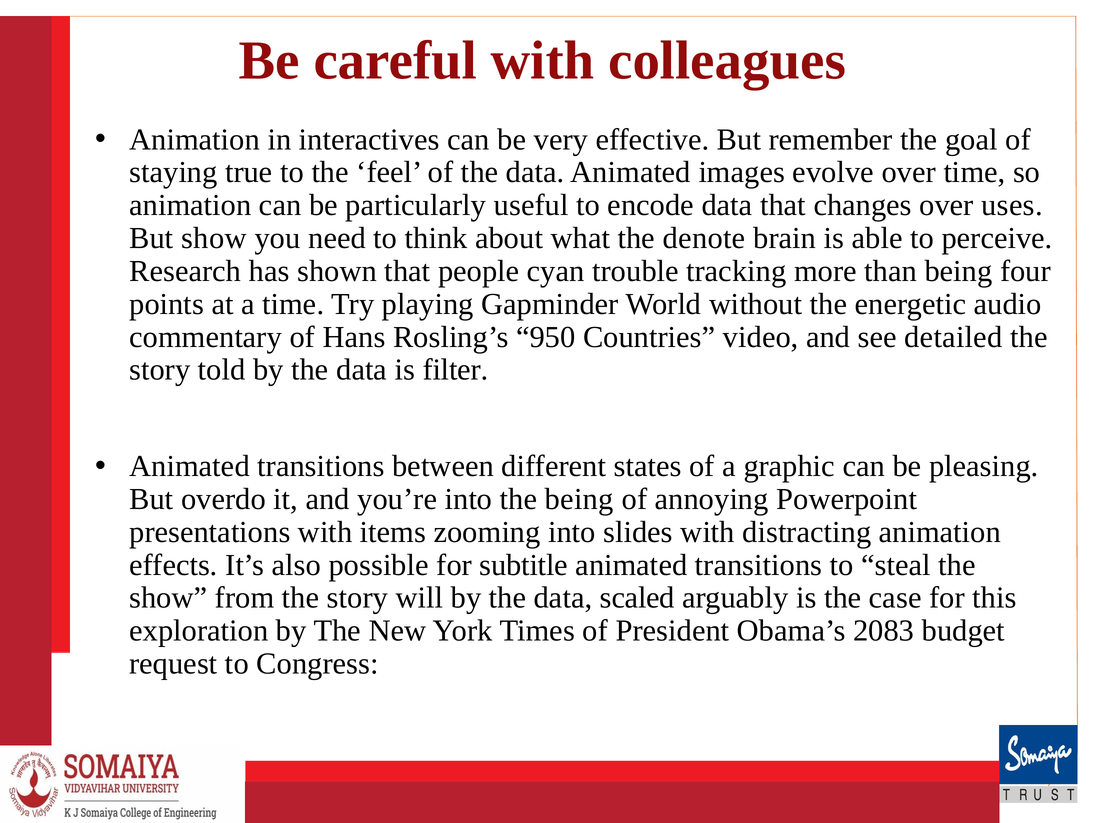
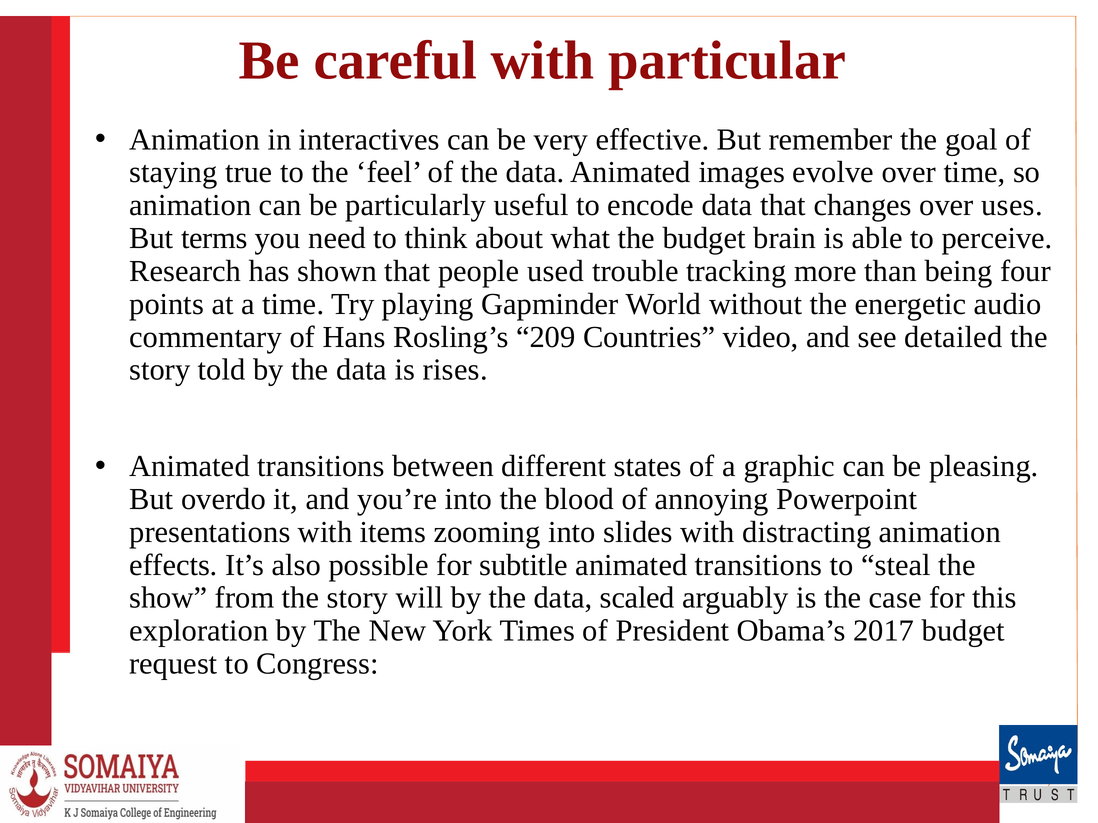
colleagues: colleagues -> particular (727, 61)
But show: show -> terms (214, 238)
the denote: denote -> budget (704, 238)
cyan: cyan -> used (556, 271)
950: 950 -> 209 (546, 337)
filter: filter -> rises (455, 370)
the being: being -> blood (579, 499)
2083: 2083 -> 2017 (884, 631)
